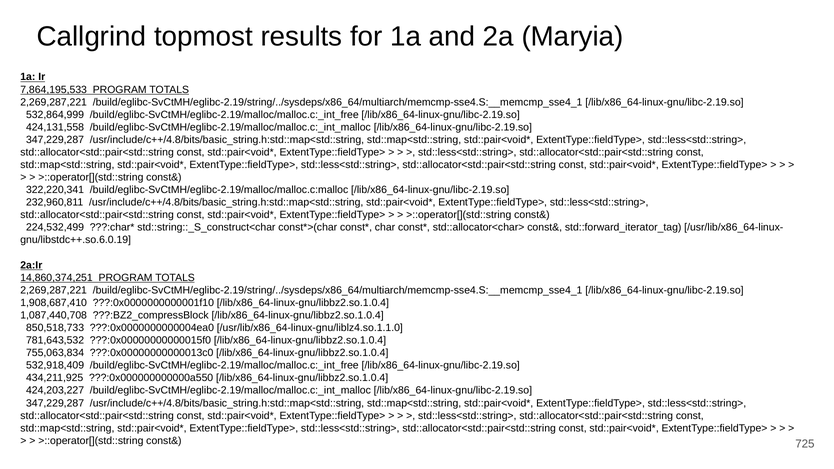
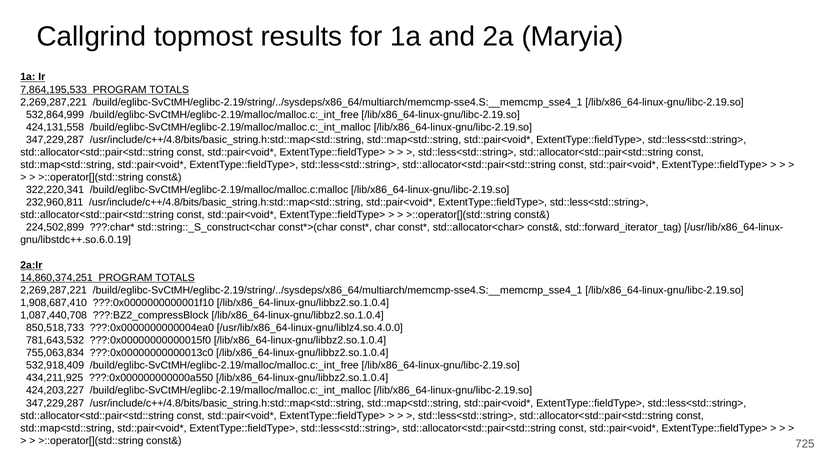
224,532,499: 224,532,499 -> 224,502,899 (55, 228)
/usr/lib/x86_64-linux-gnu/liblz4.so.1.1.0: /usr/lib/x86_64-linux-gnu/liblz4.so.1.1.0 -> /usr/lib/x86_64-linux-gnu/liblz4.so.4.0.0 (310, 328)
